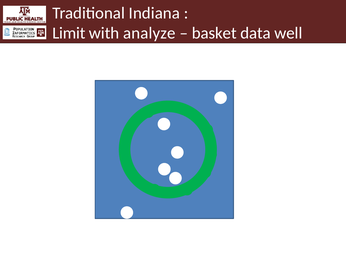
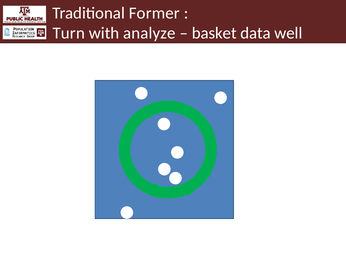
Indiana: Indiana -> Former (154, 13)
Limit: Limit -> Turn (69, 33)
